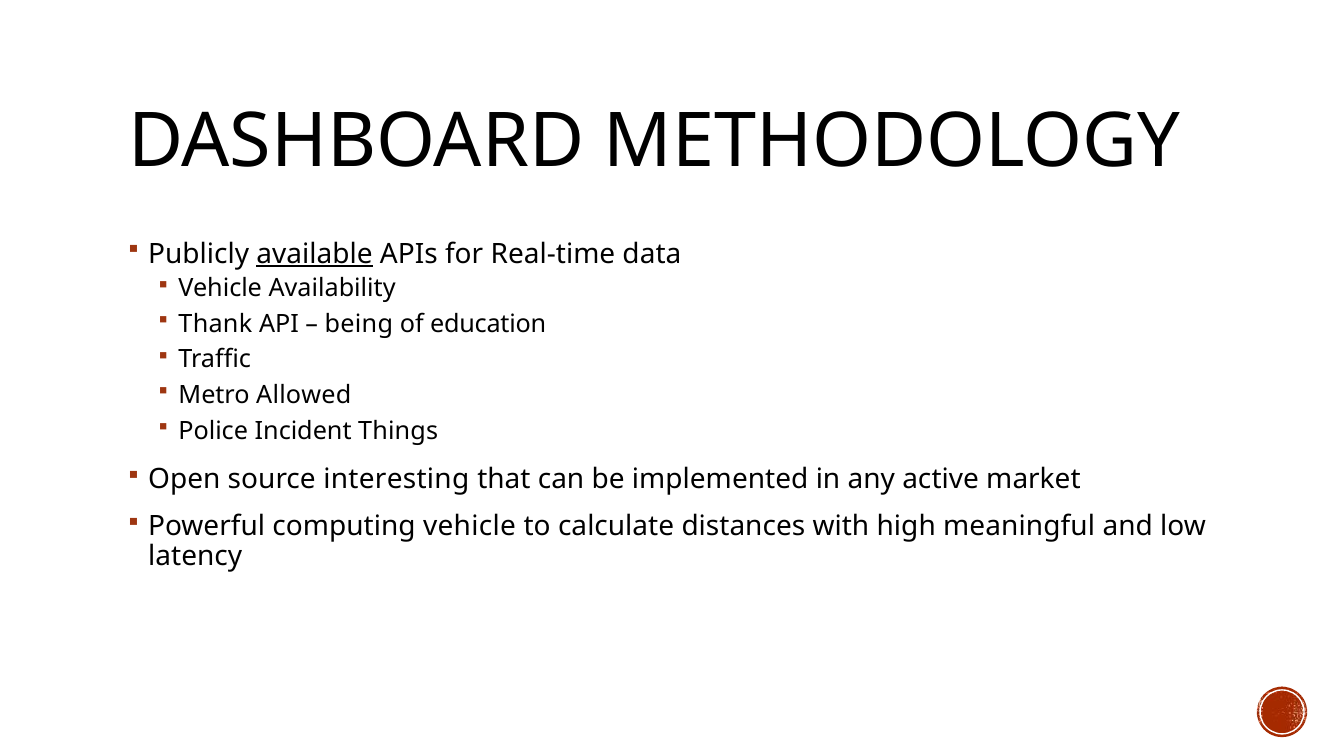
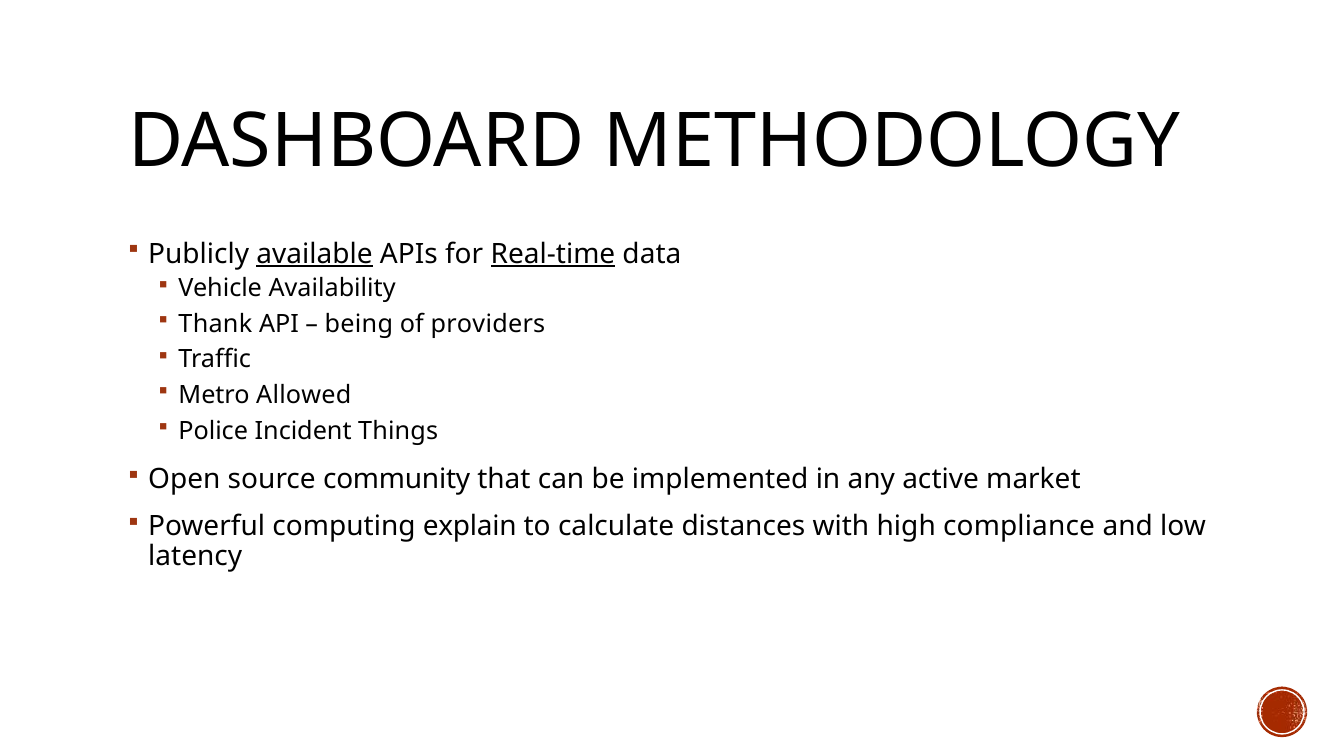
Real-time underline: none -> present (553, 254)
education: education -> providers (488, 324)
interesting: interesting -> community (397, 479)
computing vehicle: vehicle -> explain (470, 526)
meaningful: meaningful -> compliance (1019, 526)
